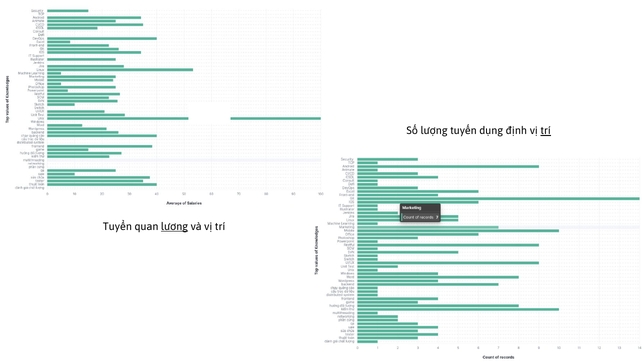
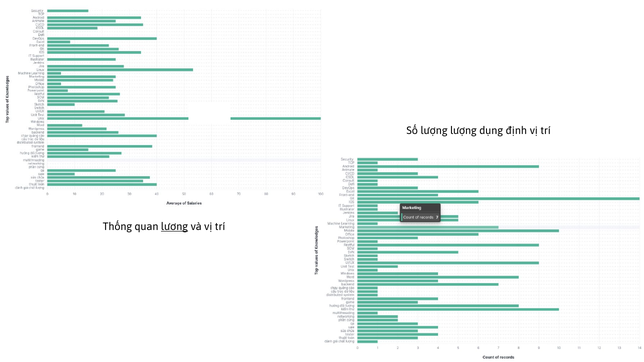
lượng tuyến: tuyến -> lượng (463, 131)
trí underline: present -> none (546, 131)
Tuyển: Tuyển -> Thống (117, 227)
